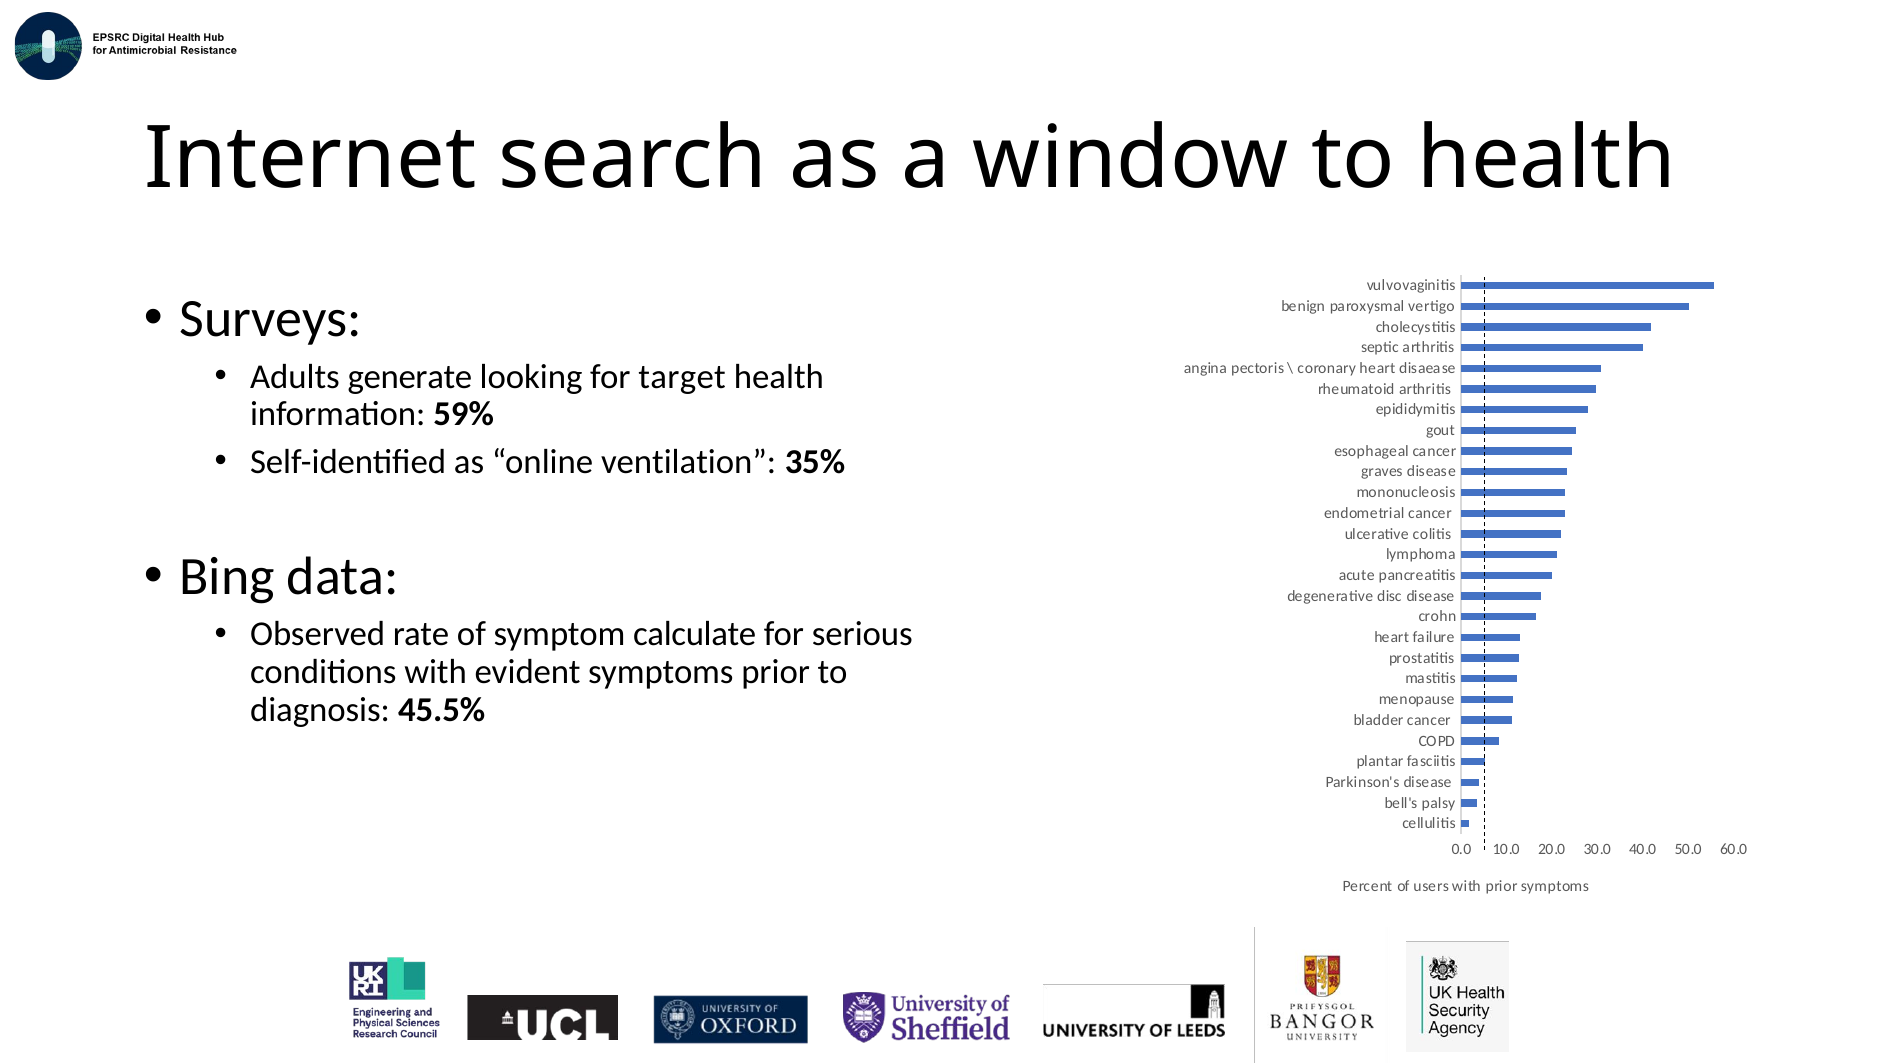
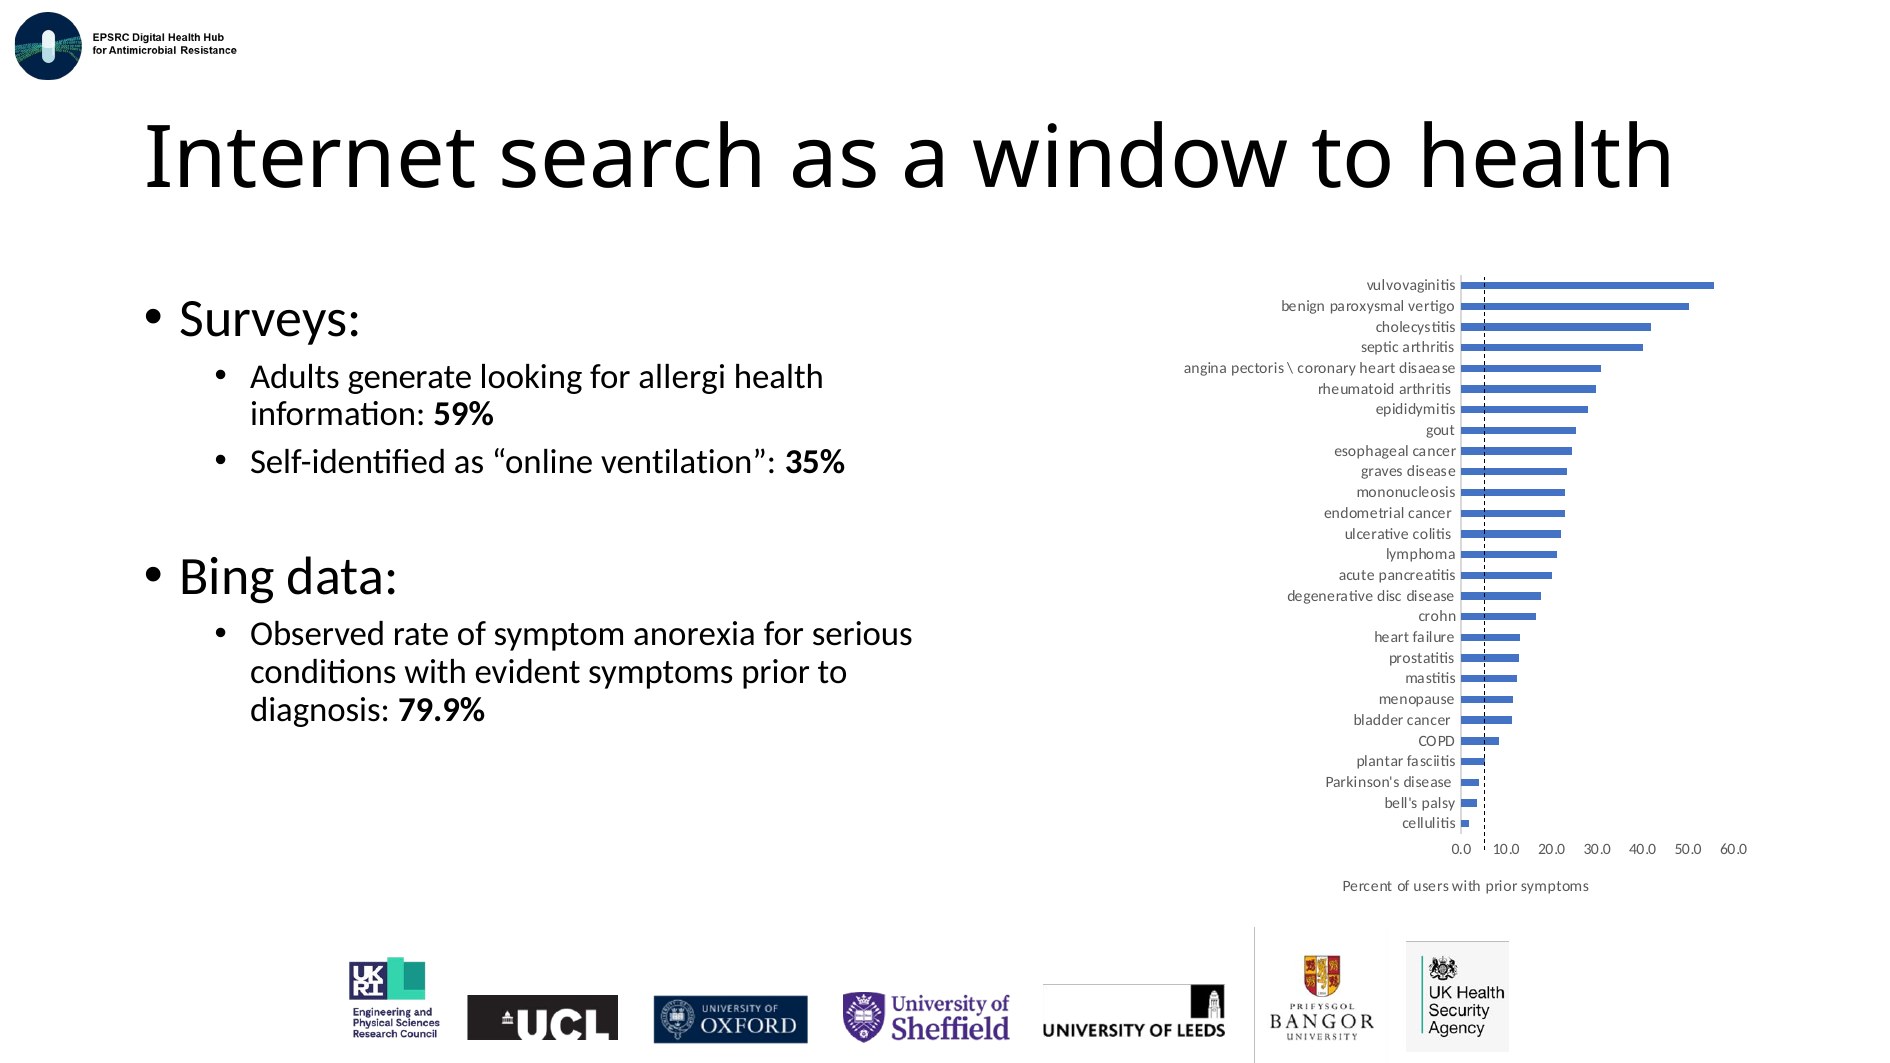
target: target -> allergi (682, 377)
calculate: calculate -> anorexia (695, 635)
45.5%: 45.5% -> 79.9% (442, 710)
